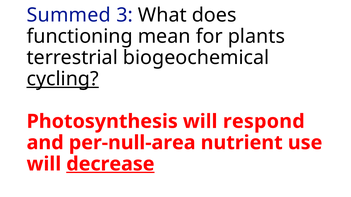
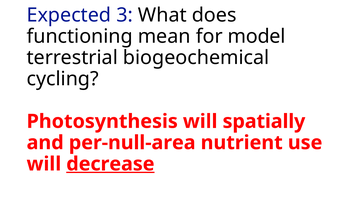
Summed: Summed -> Expected (69, 15)
plants: plants -> model (257, 36)
cycling underline: present -> none (63, 79)
respond: respond -> spatially (264, 122)
